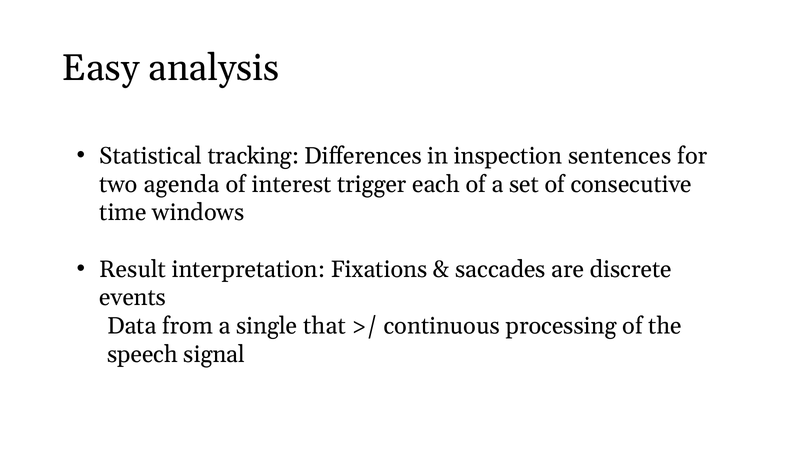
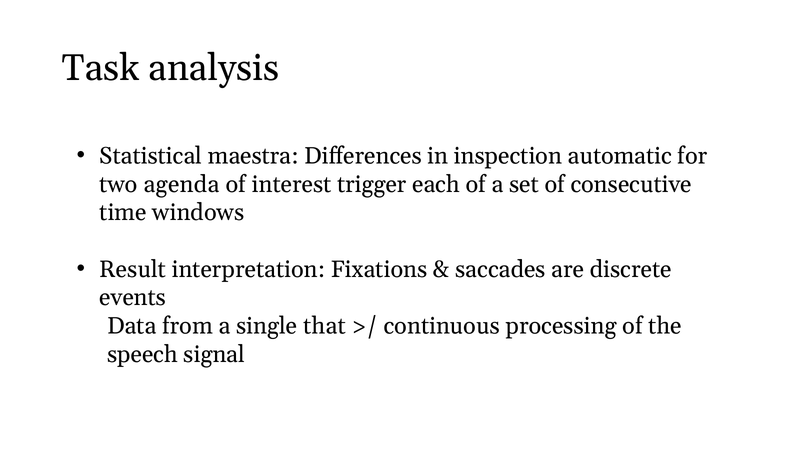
Easy: Easy -> Task (101, 68)
tracking: tracking -> maestra (253, 156)
sentences: sentences -> automatic (620, 156)
